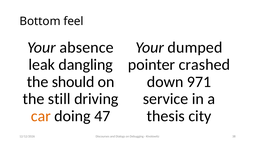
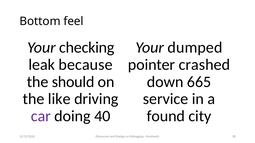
absence: absence -> checking (87, 48)
dangling: dangling -> because (86, 65)
971: 971 -> 665 (199, 82)
still: still -> like (59, 99)
car colour: orange -> purple (41, 116)
47: 47 -> 40 (102, 116)
thesis: thesis -> found (166, 116)
